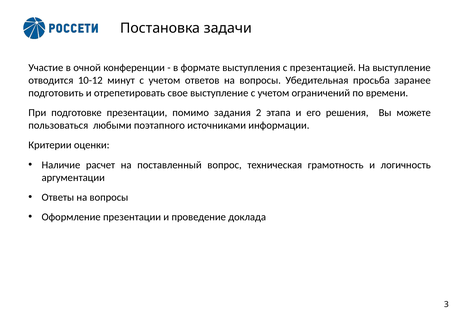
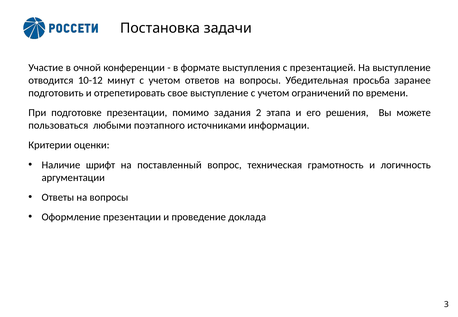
расчет: расчет -> шрифт (101, 165)
